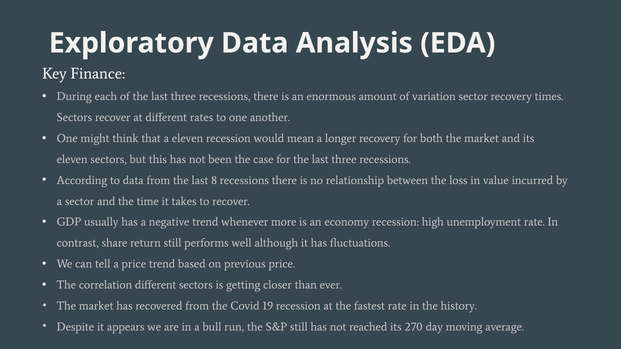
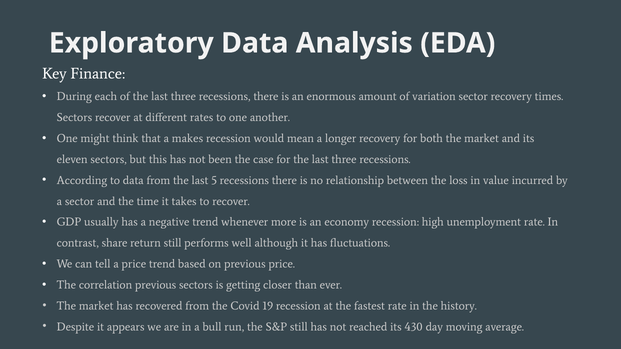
a eleven: eleven -> makes (187, 138)
8: 8 -> 5 (214, 180)
correlation different: different -> previous (156, 285)
270: 270 -> 430 (414, 327)
